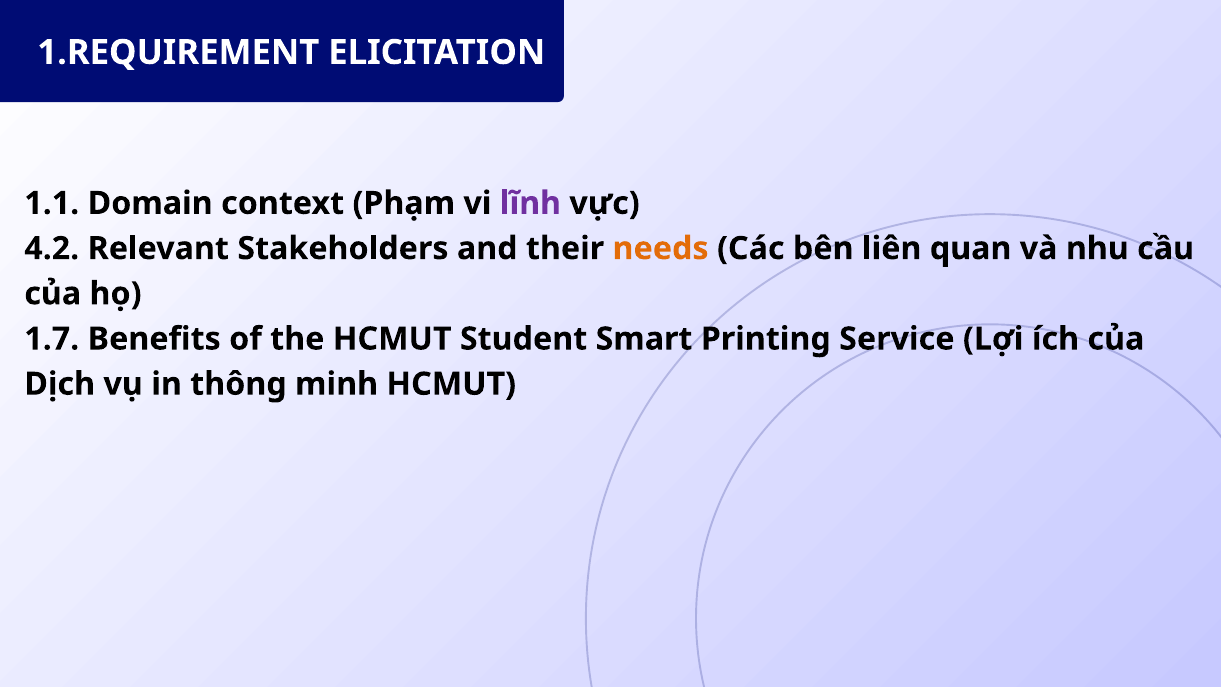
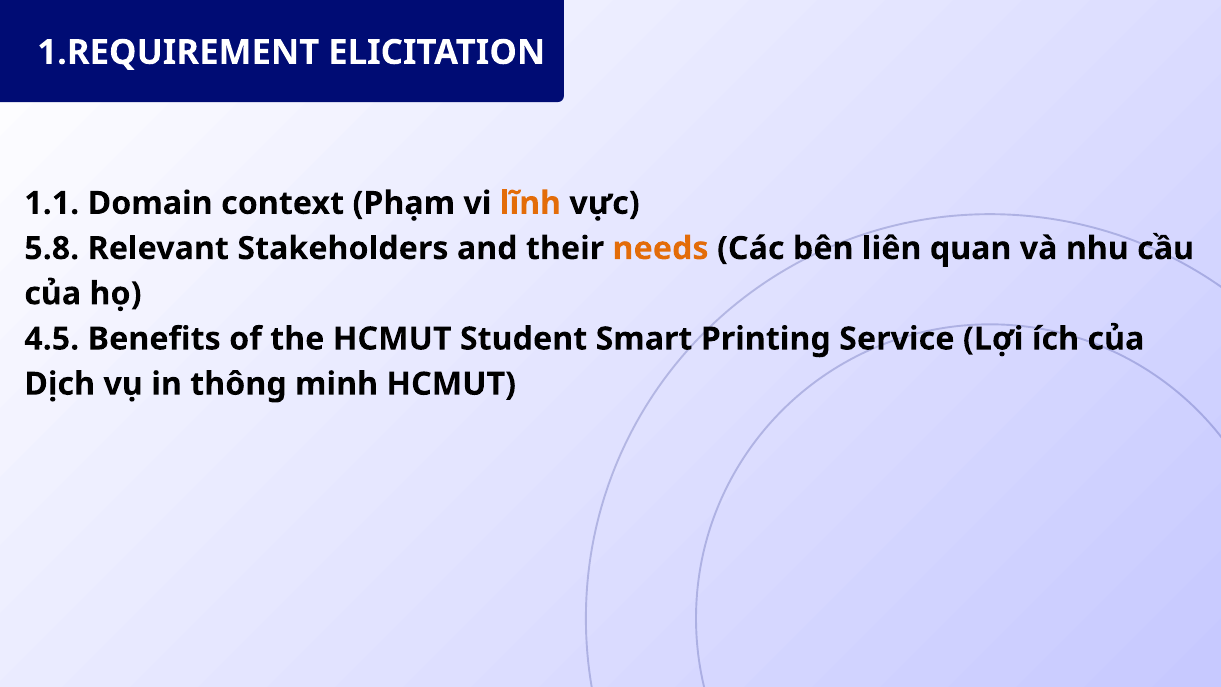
lĩnh colour: purple -> orange (530, 203)
4.2: 4.2 -> 5.8 (52, 248)
1.7: 1.7 -> 4.5 (52, 339)
